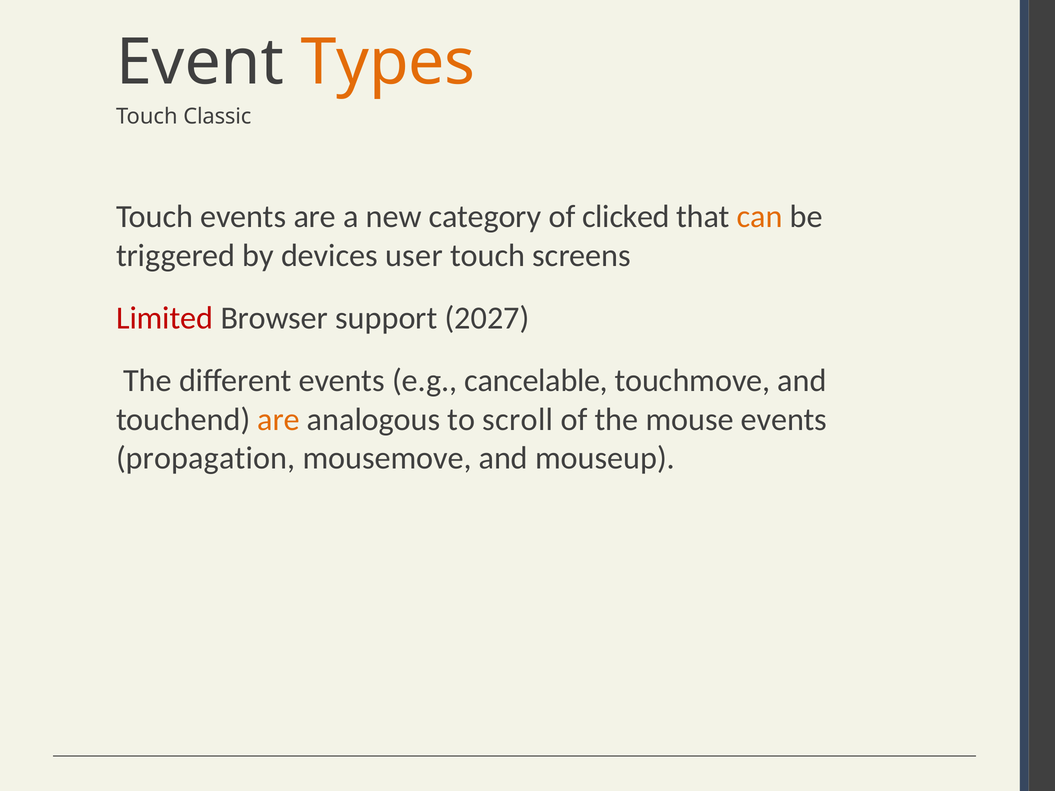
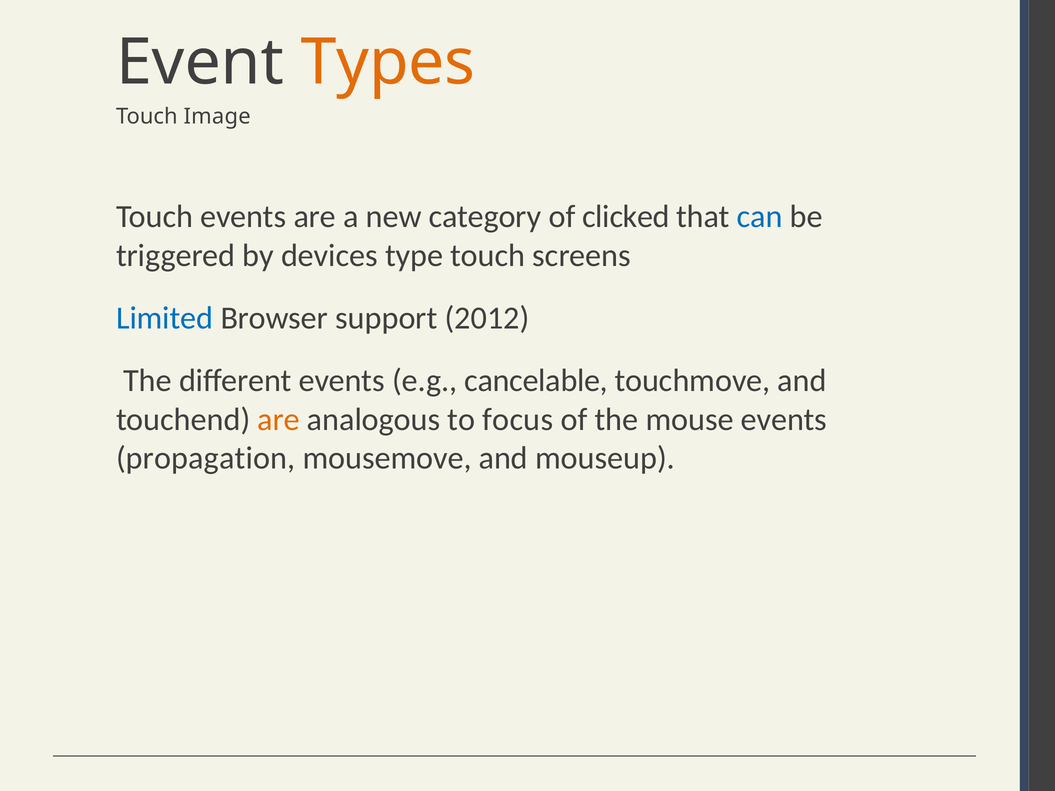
Classic: Classic -> Image (217, 117)
can colour: orange -> blue (760, 217)
user: user -> type (414, 255)
Limited colour: red -> blue (165, 318)
2027: 2027 -> 2012 (487, 318)
scroll: scroll -> focus (518, 420)
